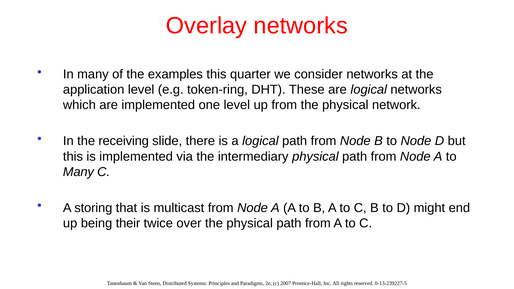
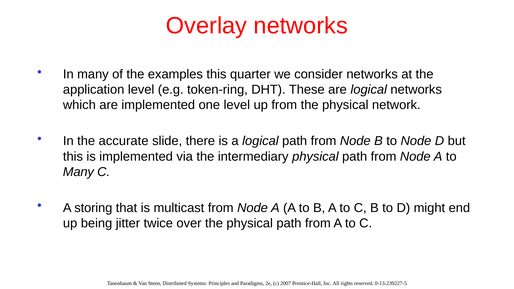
receiving: receiving -> accurate (124, 141)
their: their -> jitter (128, 223)
